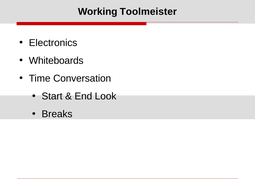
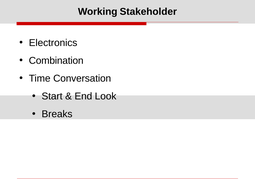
Toolmeister: Toolmeister -> Stakeholder (148, 12)
Whiteboards: Whiteboards -> Combination (56, 61)
